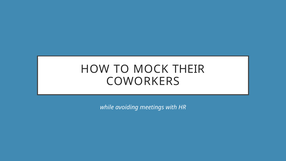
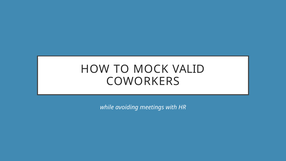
THEIR: THEIR -> VALID (189, 69)
